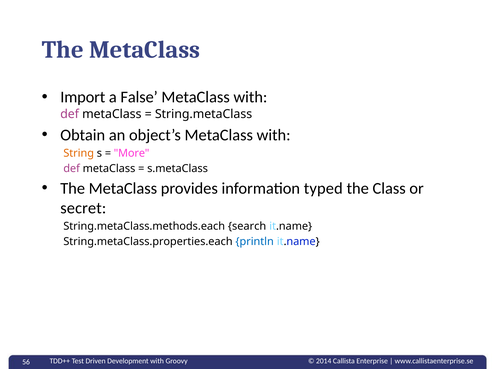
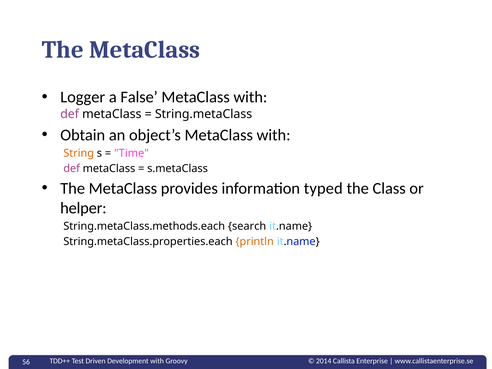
Import: Import -> Logger (83, 97)
More: More -> Time (131, 153)
secret: secret -> helper (83, 208)
println colour: blue -> orange (255, 242)
